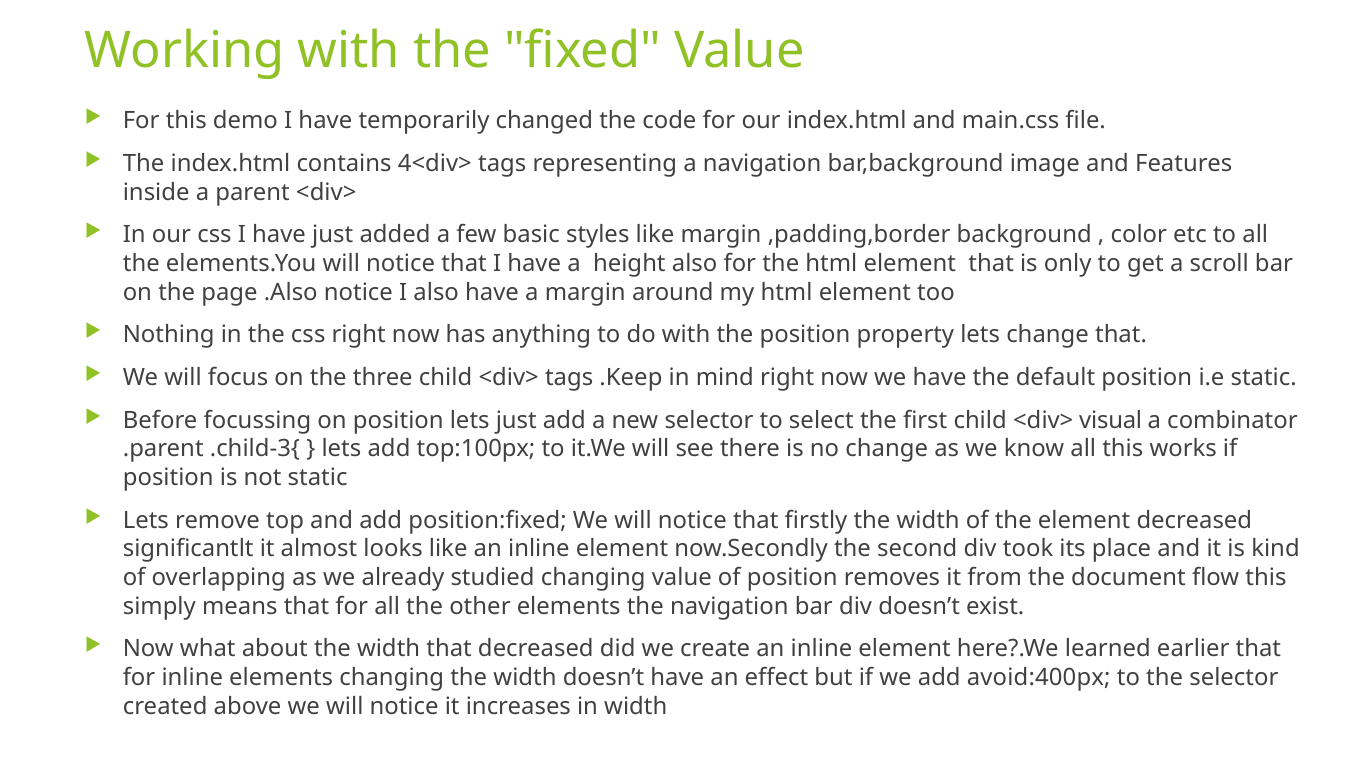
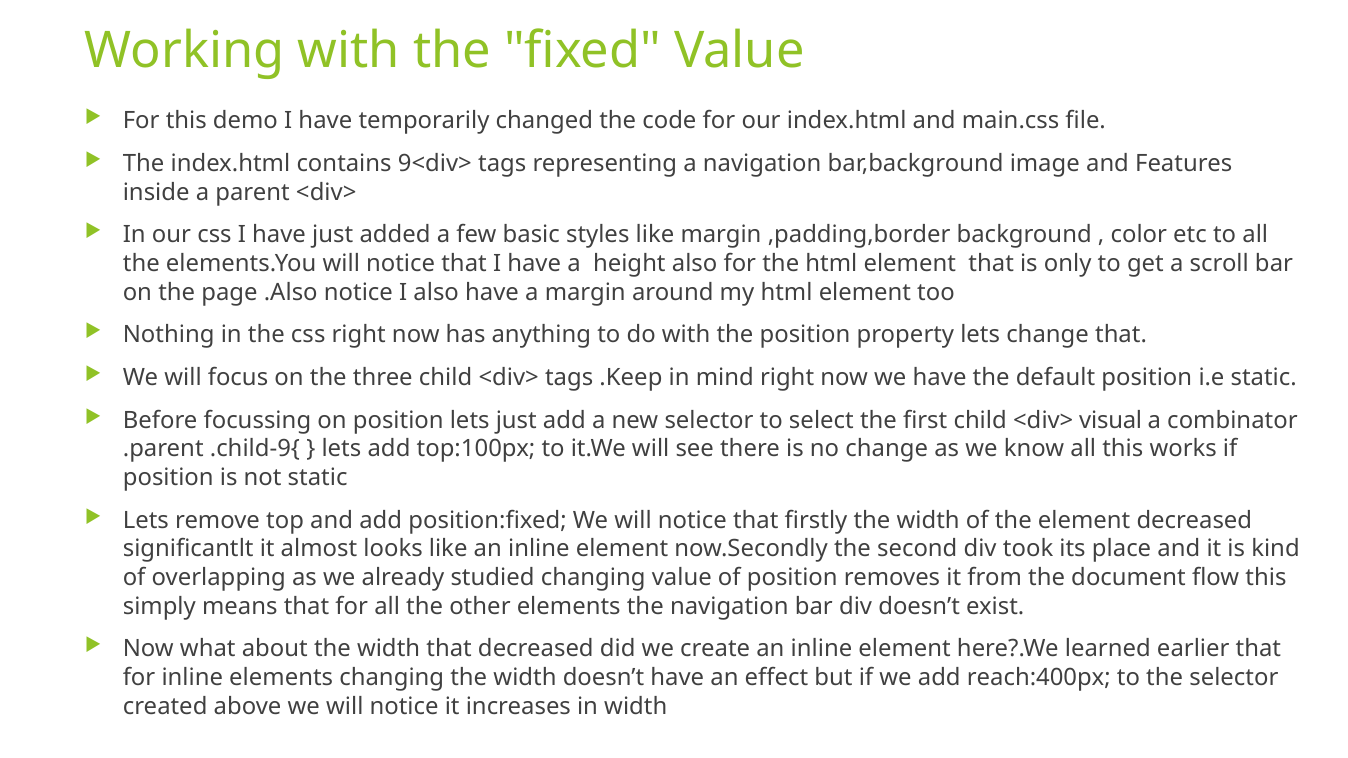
4<div>: 4<div> -> 9<div> (435, 164)
.child-3{: .child-3{ -> .child-9{ (255, 449)
avoid:400px: avoid:400px -> reach:400px (1039, 678)
